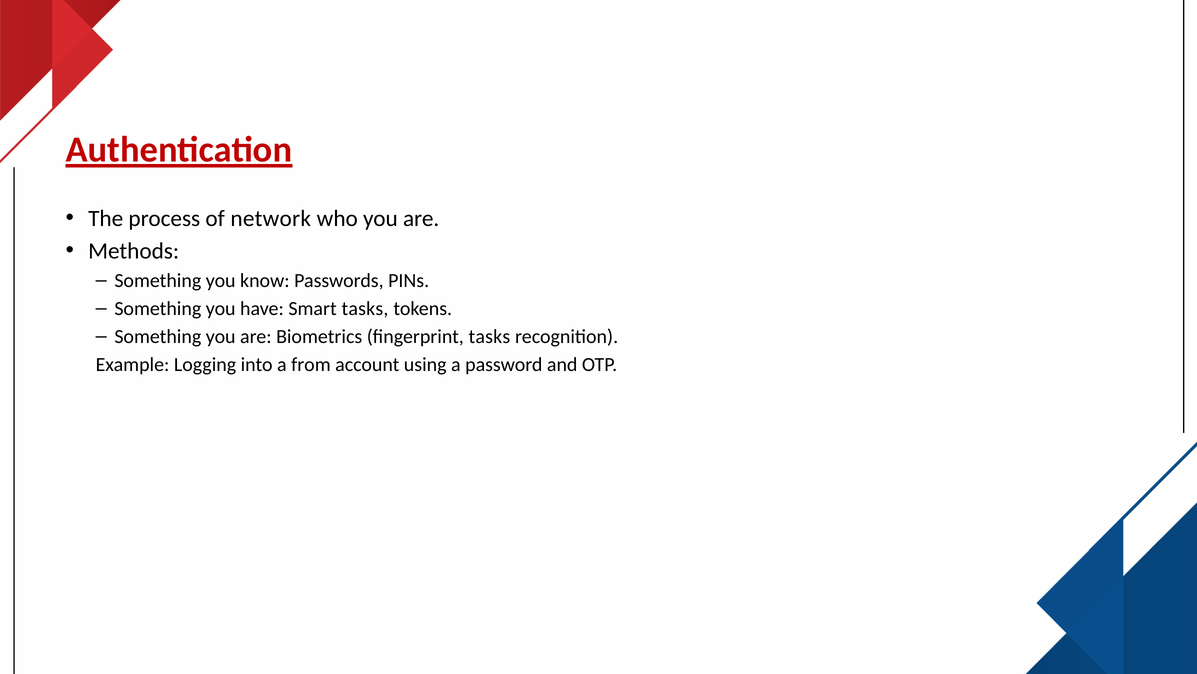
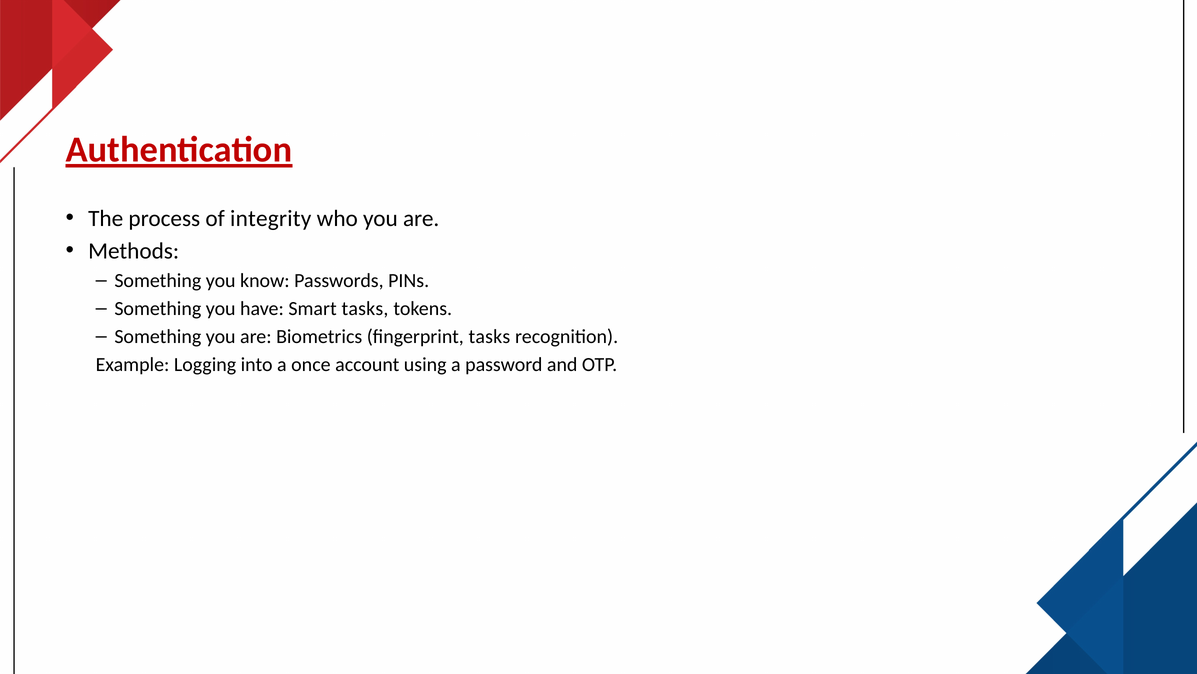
network: network -> integrity (271, 218)
from: from -> once (311, 364)
